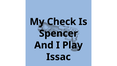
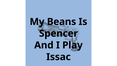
Check: Check -> Beans (62, 22)
